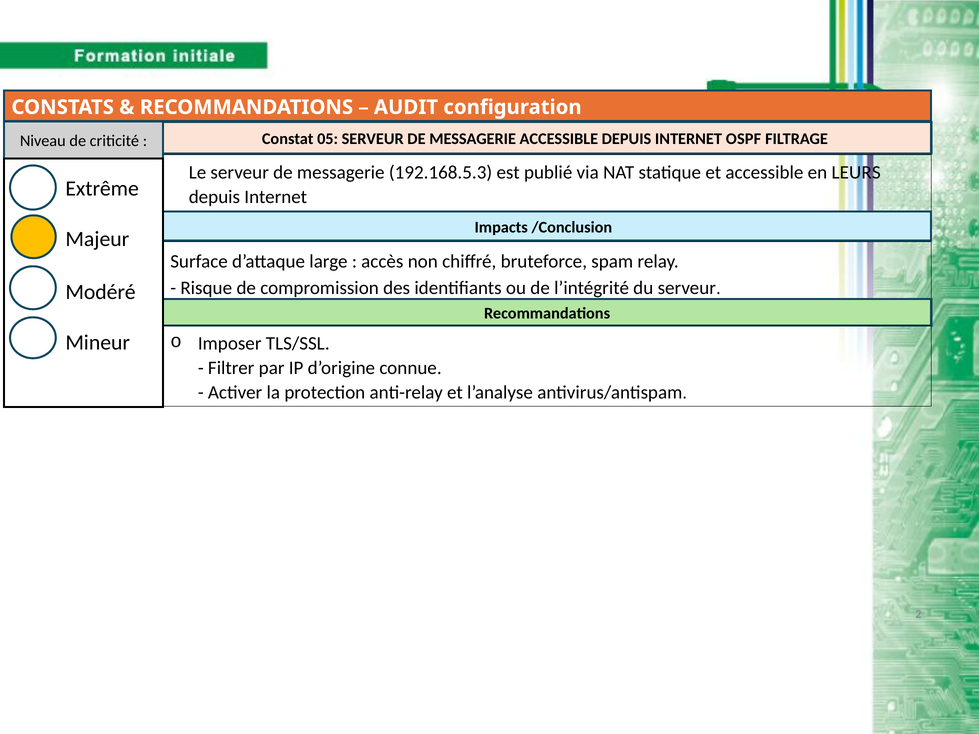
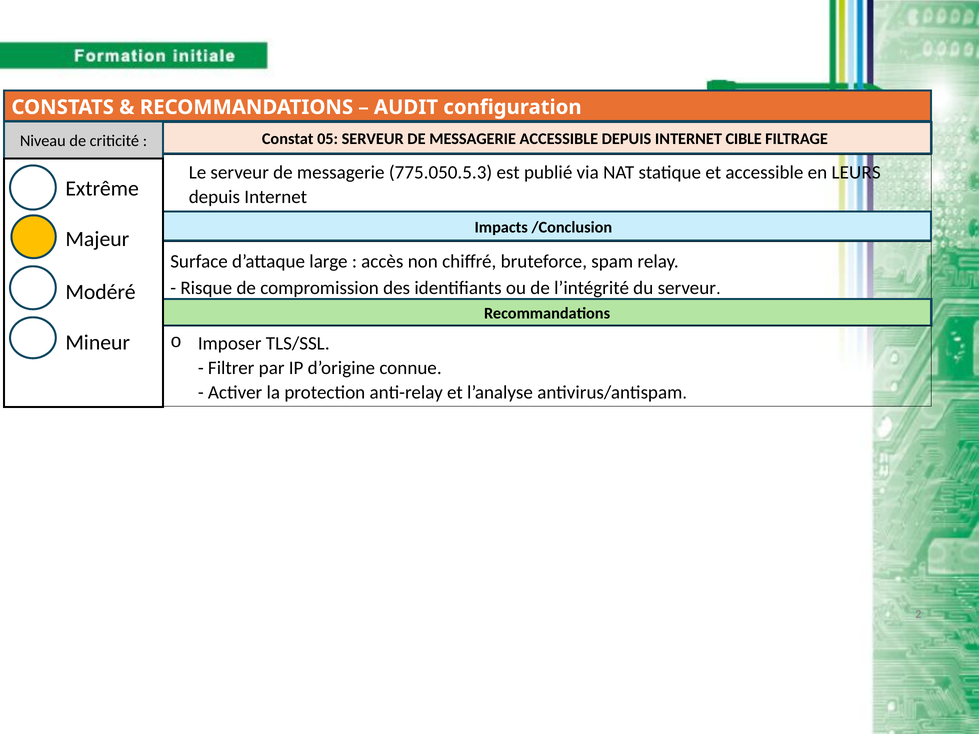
OSPF: OSPF -> CIBLE (744, 139)
192.168.5.3: 192.168.5.3 -> 775.050.5.3 (441, 173)
